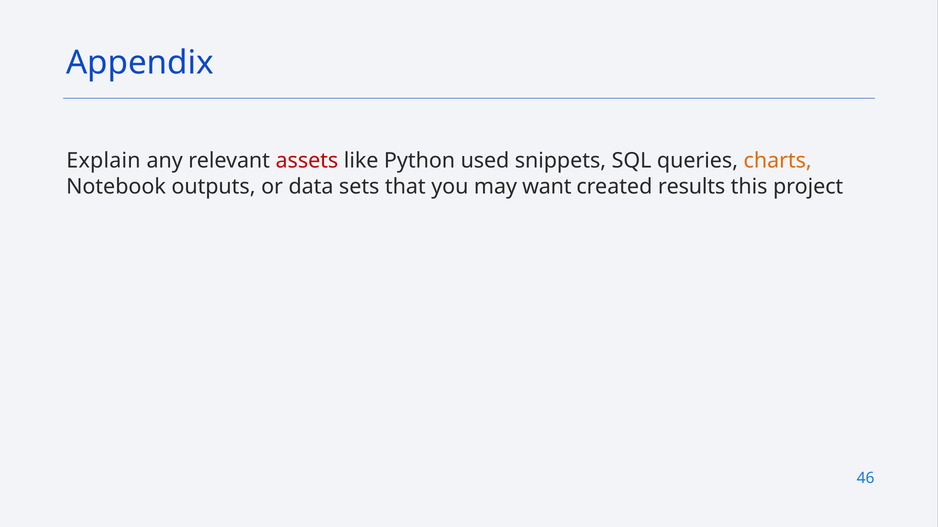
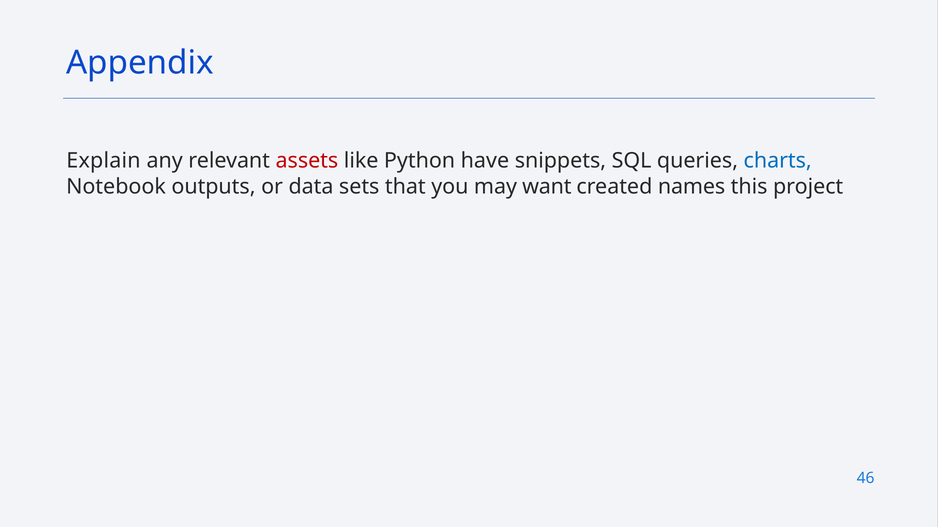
used: used -> have (485, 161)
charts colour: orange -> blue (778, 161)
results: results -> names (692, 187)
